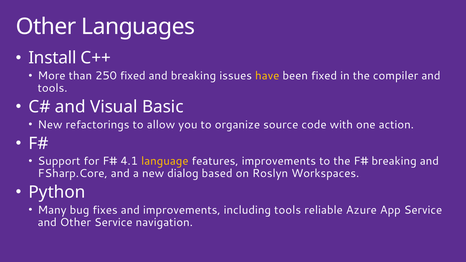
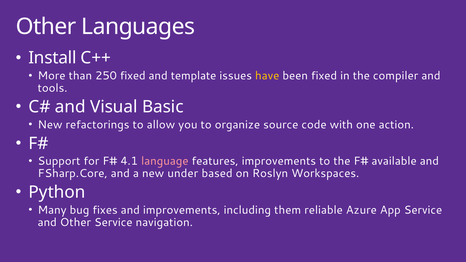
and breaking: breaking -> template (194, 76)
language colour: yellow -> pink (165, 161)
breaking: breaking -> available (394, 161)
dialog: dialog -> under (183, 174)
including tools: tools -> them (288, 210)
